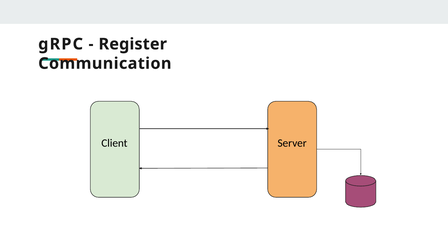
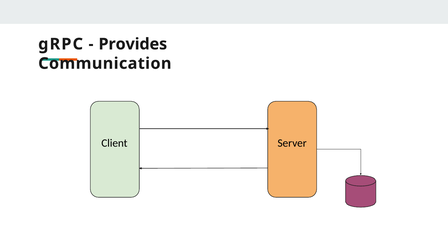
Register: Register -> Provides (133, 44)
